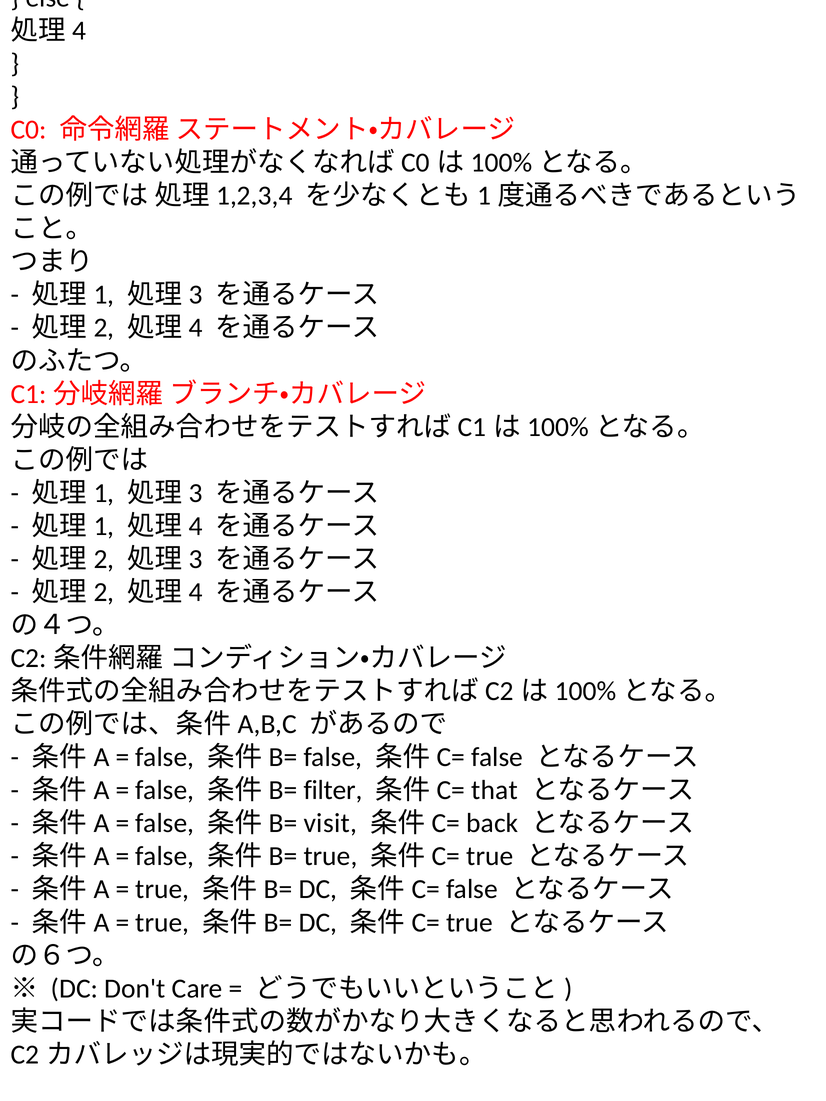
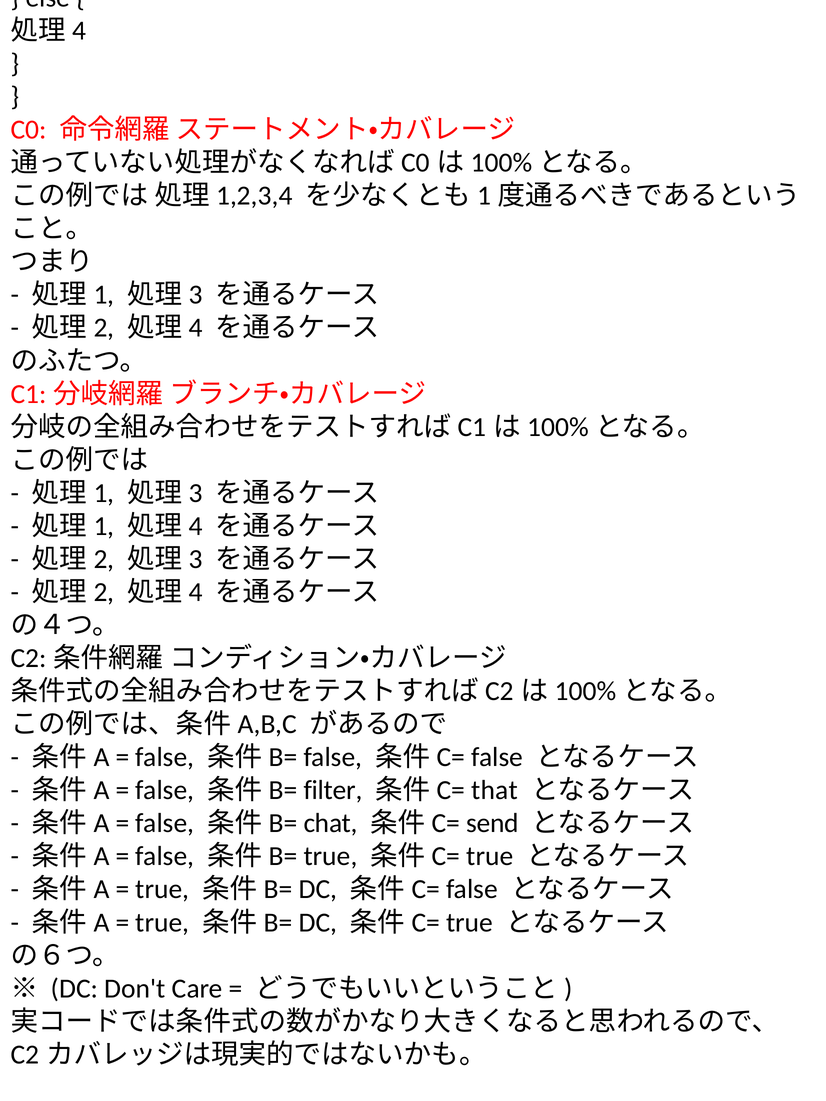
visit: visit -> chat (331, 824)
back: back -> send (492, 824)
